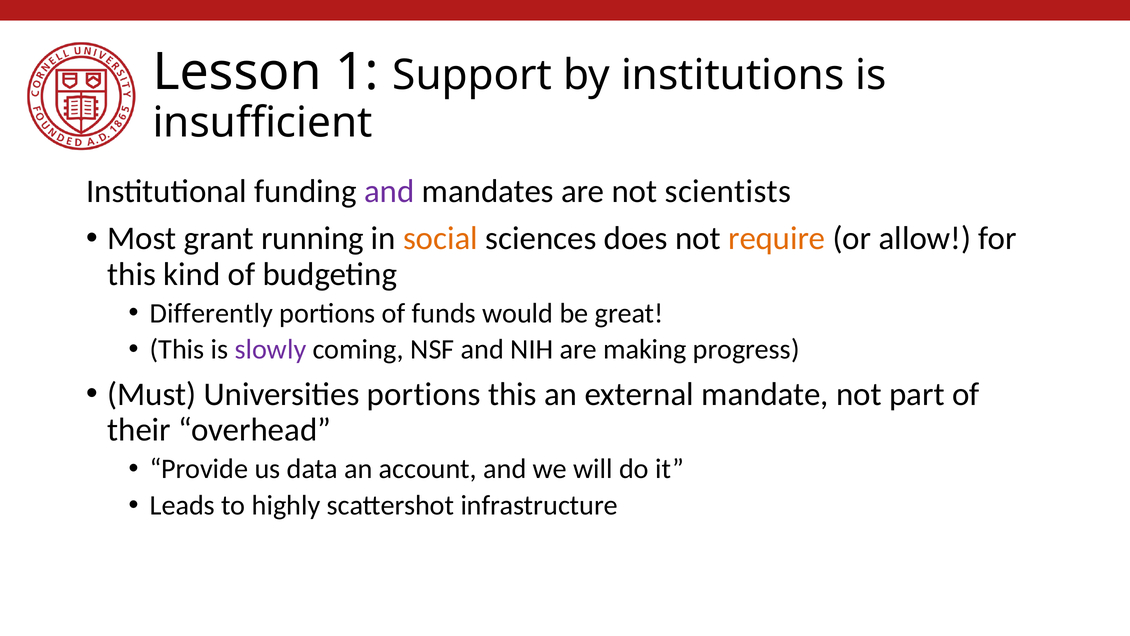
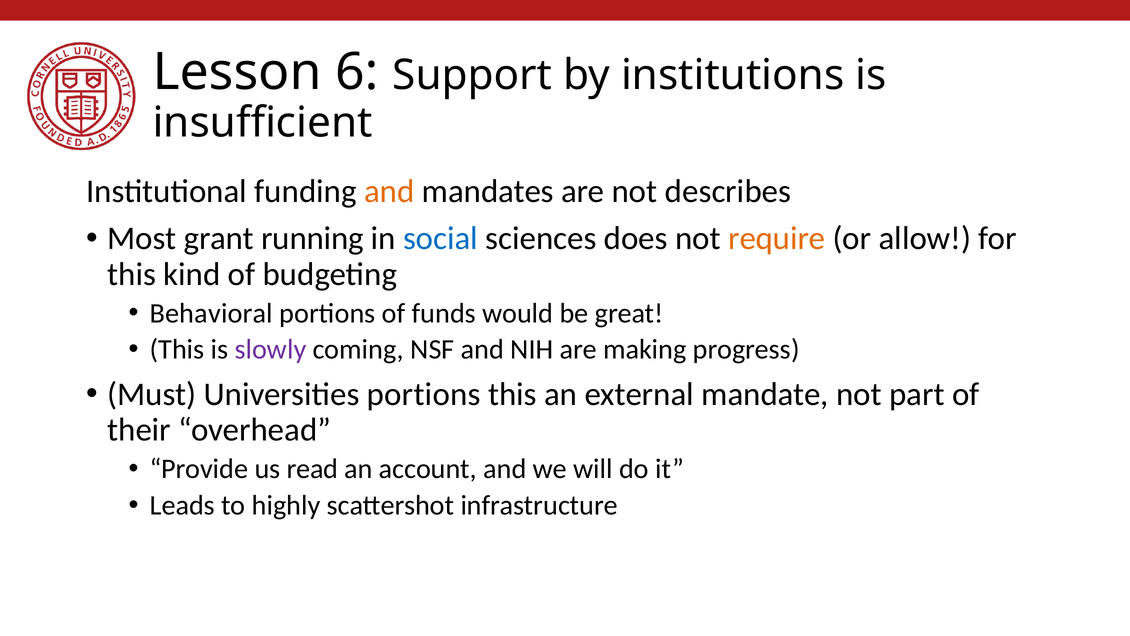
1: 1 -> 6 (357, 72)
and colour: purple -> orange (389, 191)
scientists: scientists -> describes (728, 191)
social colour: orange -> blue (440, 238)
Differently: Differently -> Behavioral (211, 313)
data: data -> read (312, 469)
